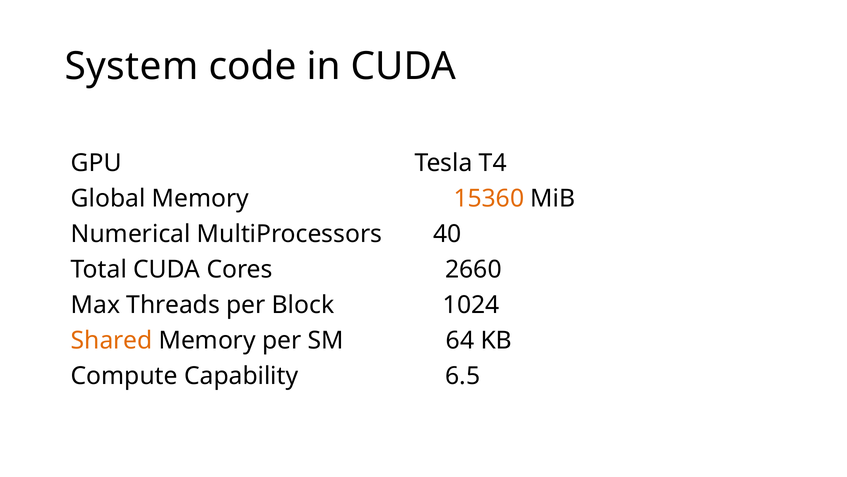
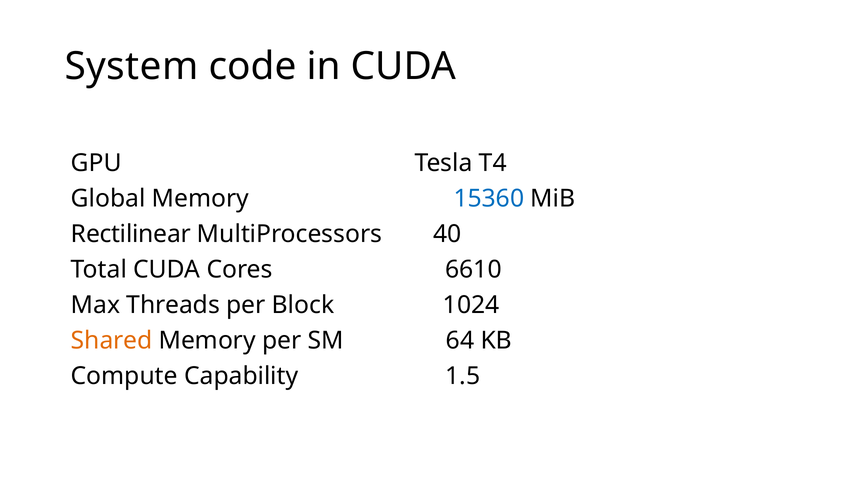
15360 colour: orange -> blue (489, 198)
Numerical: Numerical -> Rectilinear (131, 234)
2660: 2660 -> 6610 (473, 269)
6.5: 6.5 -> 1.5 (463, 376)
